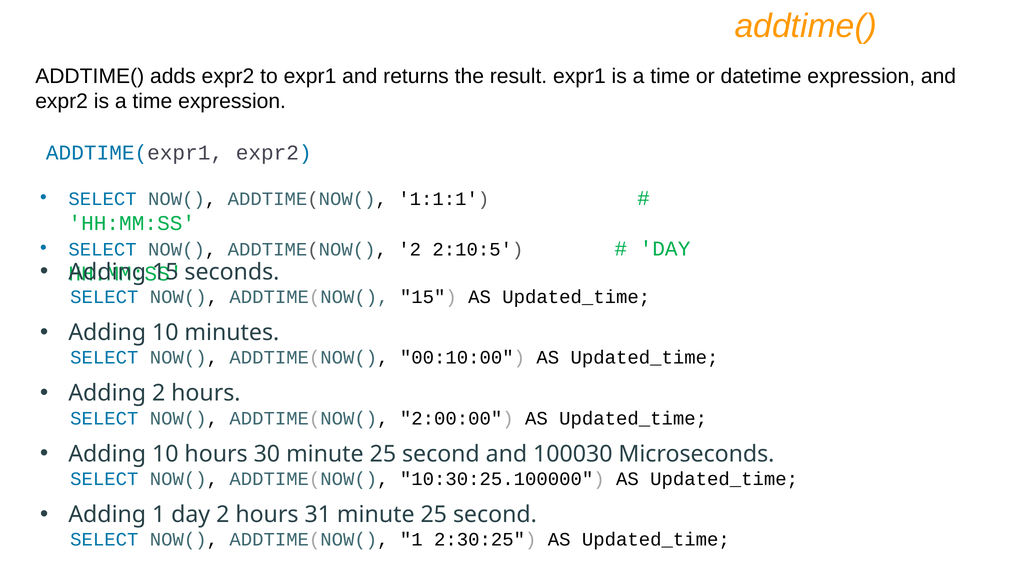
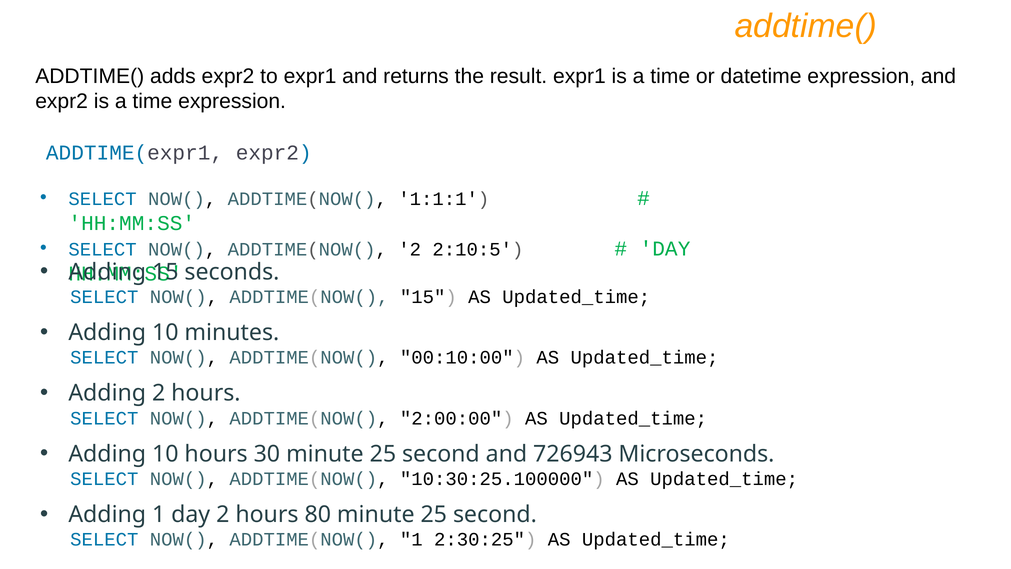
100030: 100030 -> 726943 (573, 454)
31: 31 -> 80 (318, 514)
